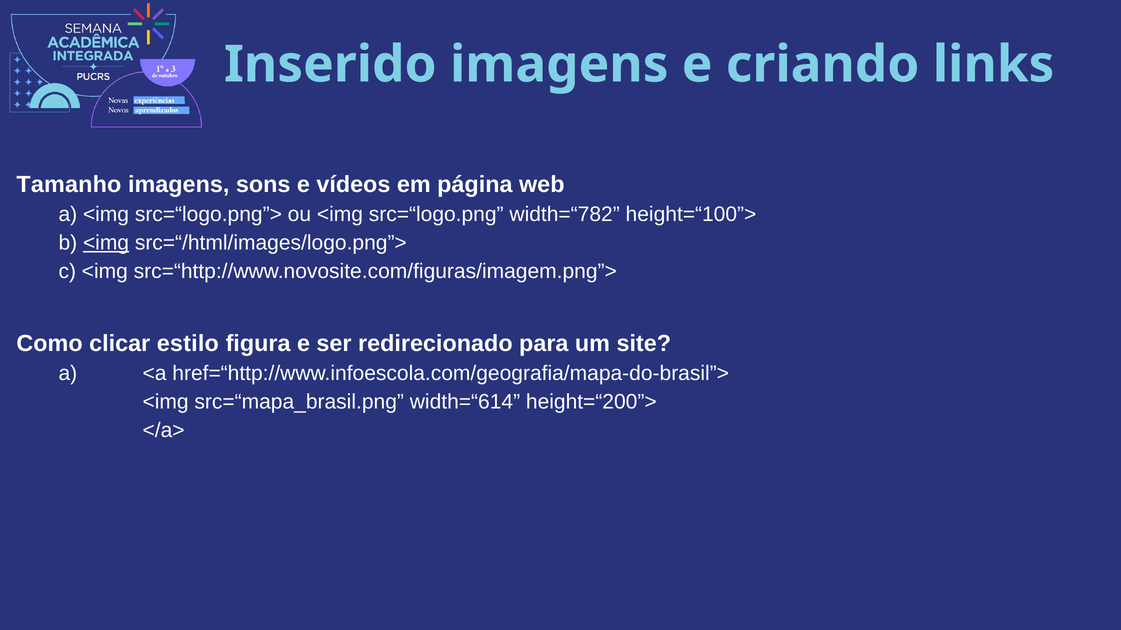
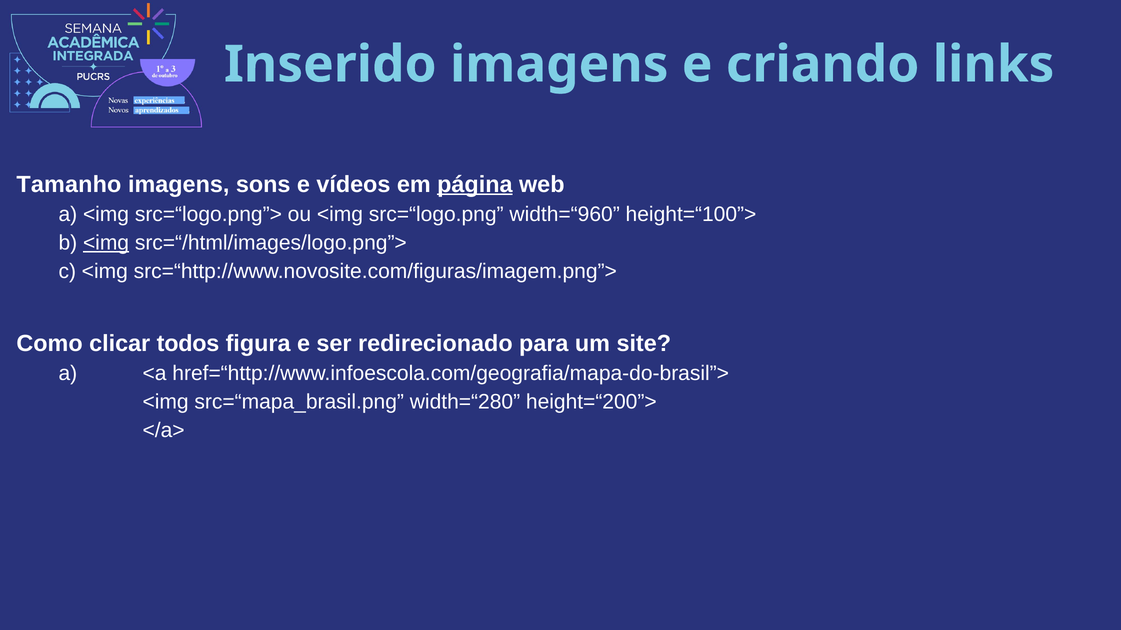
página underline: none -> present (475, 185)
width=“782: width=“782 -> width=“960 (565, 214)
estilo: estilo -> todos (188, 344)
width=“614: width=“614 -> width=“280 (465, 402)
